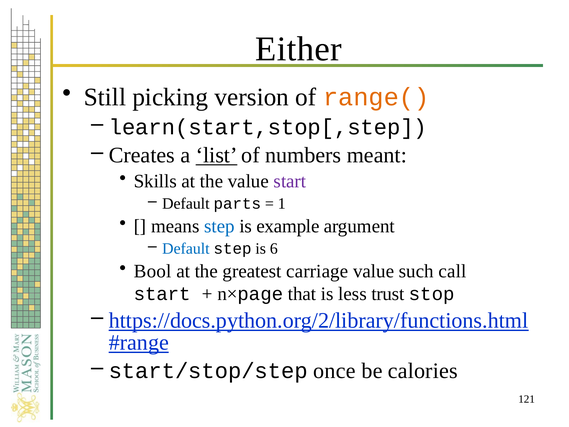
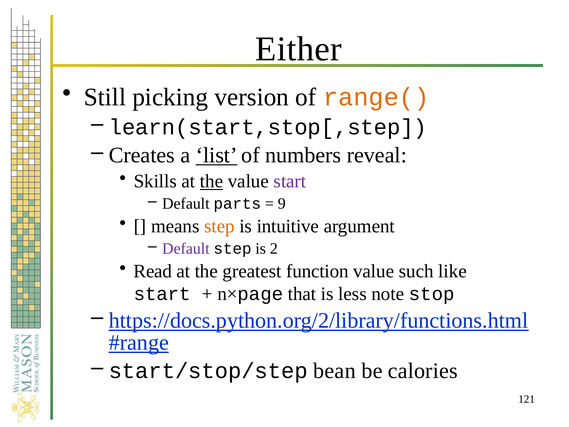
meant: meant -> reveal (377, 155)
the underline: none -> present (212, 181)
1: 1 -> 9 (282, 203)
step colour: blue -> orange (219, 226)
example: example -> intuitive (288, 226)
Default colour: blue -> purple (186, 248)
6: 6 -> 2 (274, 248)
Bool: Bool -> Read (153, 271)
carriage: carriage -> function (317, 271)
call: call -> like (453, 271)
trust: trust -> note (388, 294)
once: once -> bean (335, 371)
